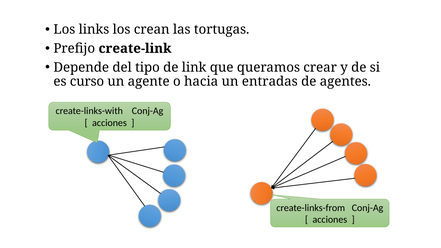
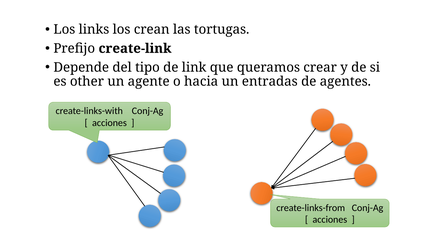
curso: curso -> other (87, 82)
